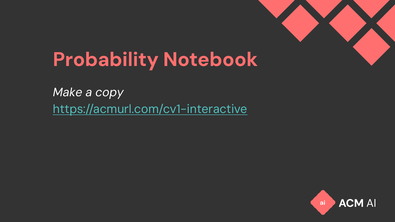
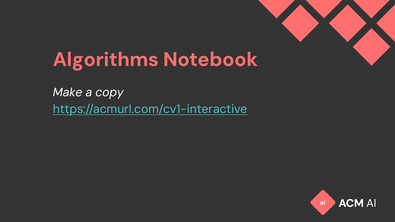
Probability: Probability -> Algorithms (106, 60)
